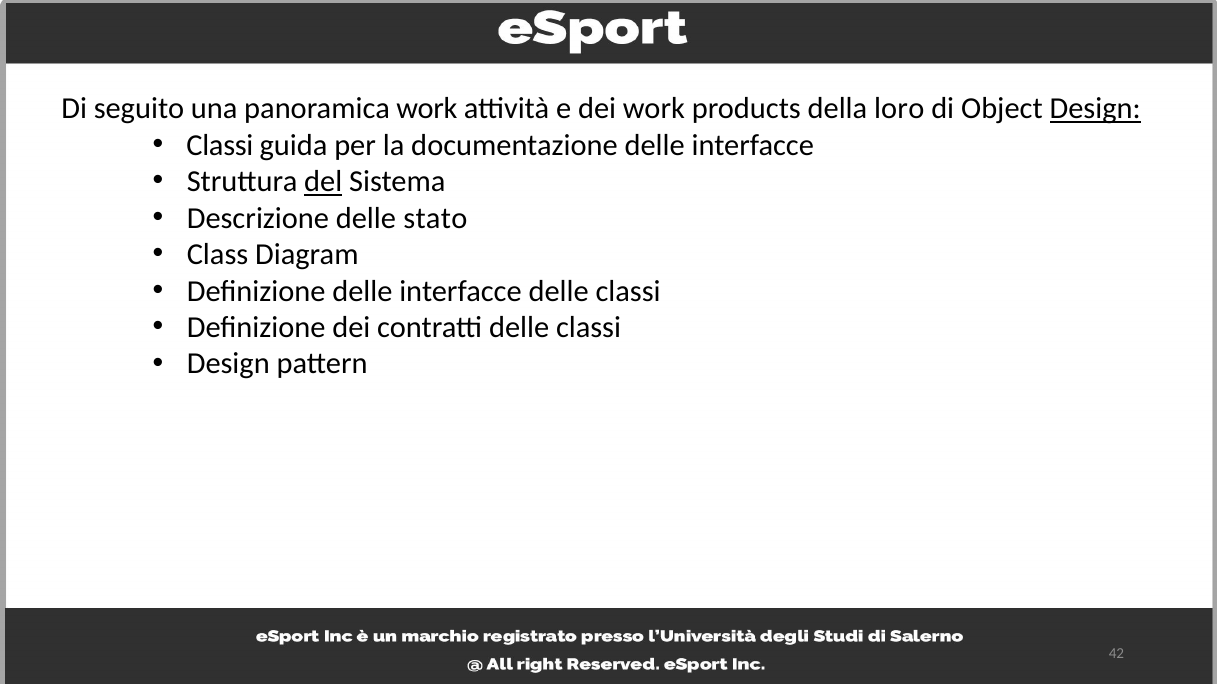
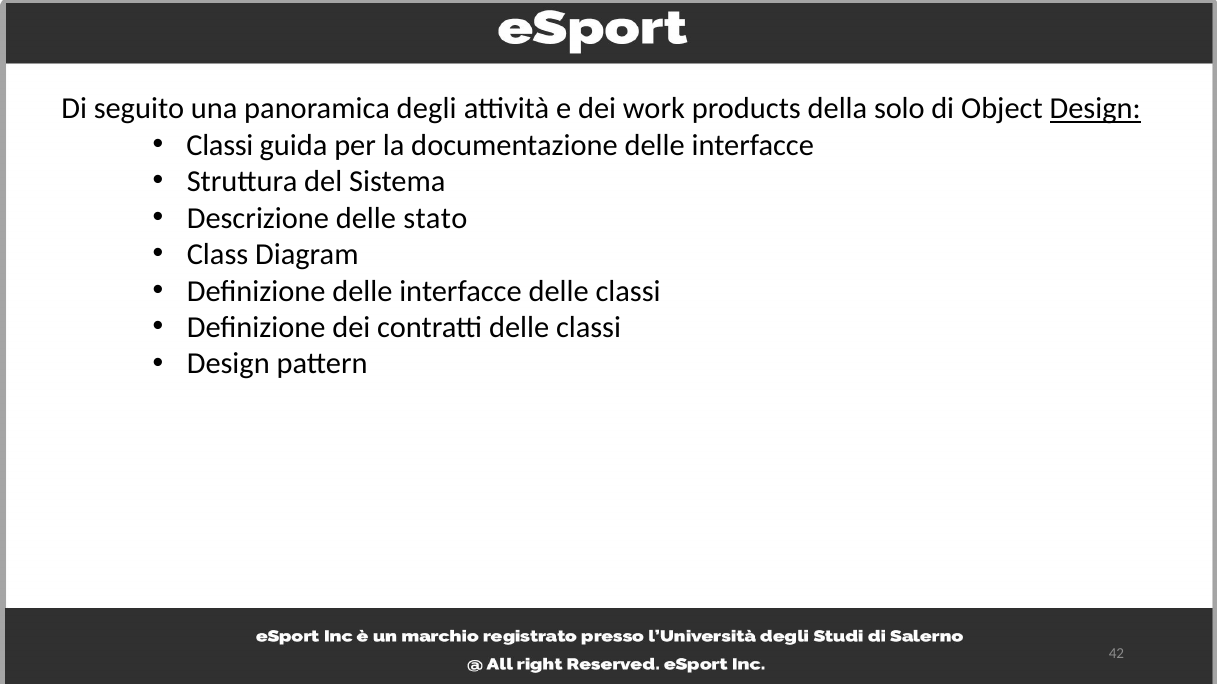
panoramica work: work -> degli (427, 109)
loro: loro -> solo (899, 109)
del underline: present -> none (323, 182)
